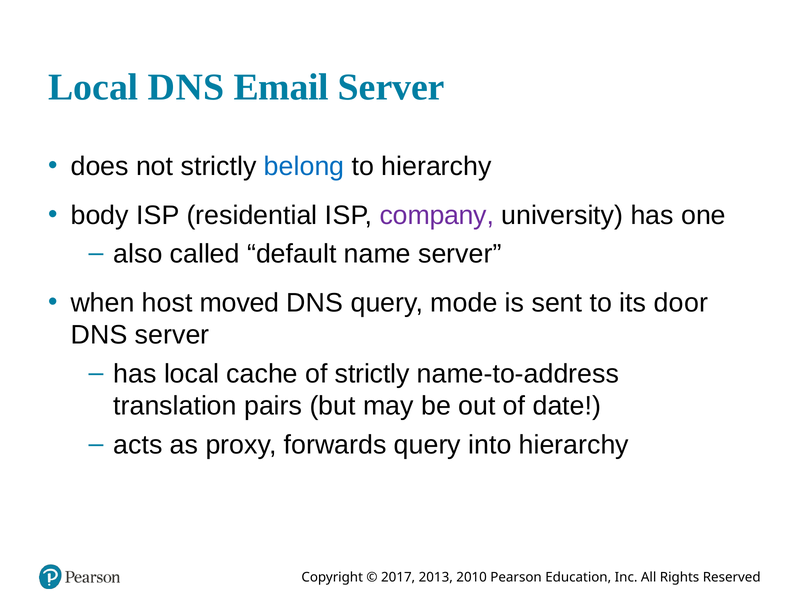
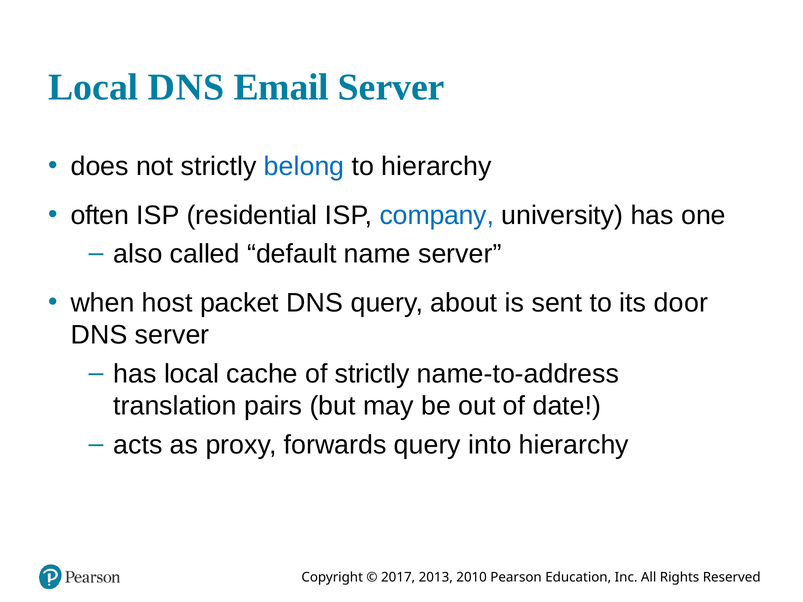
body: body -> often (100, 215)
company colour: purple -> blue (437, 215)
moved: moved -> packet (239, 303)
mode: mode -> about (464, 303)
